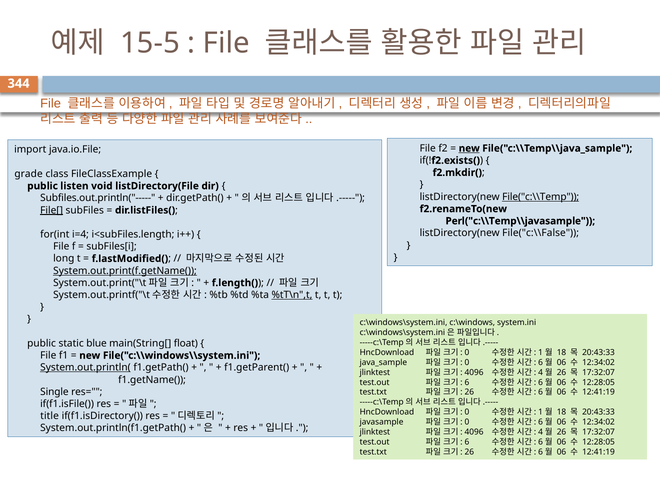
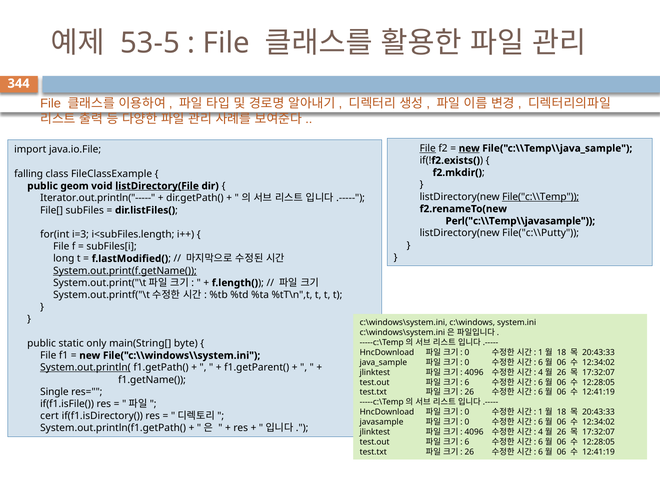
15-5: 15-5 -> 53-5 (150, 43)
File underline: none -> present (428, 148)
grade: grade -> falling (29, 174)
listen: listen -> geom (75, 186)
listDirectory(File underline: none -> present (157, 186)
Subfiles.out.println("-----: Subfiles.out.println("----- -> Iterator.out.println("----- (98, 198)
File[ underline: present -> none (52, 210)
File("c:\\False: File("c:\\False -> File("c:\\Putty (541, 233)
i=4: i=4 -> i=3 (81, 234)
%tT\n",t underline: present -> none (292, 295)
blue: blue -> only (96, 343)
float: float -> byte (186, 343)
title: title -> cert (50, 416)
